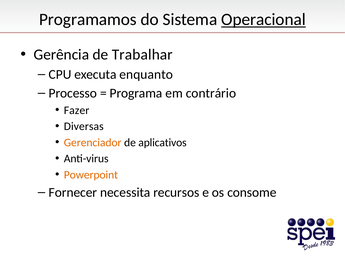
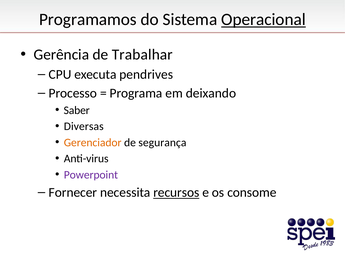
enquanto: enquanto -> pendrives (146, 74)
contrário: contrário -> deixando (211, 93)
Fazer: Fazer -> Saber (77, 110)
aplicativos: aplicativos -> segurança (162, 142)
Powerpoint colour: orange -> purple (91, 175)
recursos underline: none -> present (176, 192)
